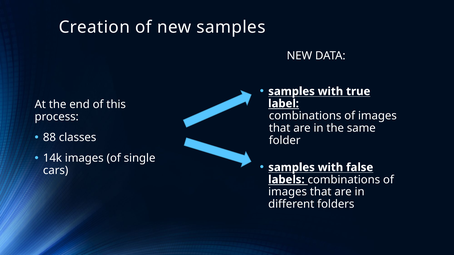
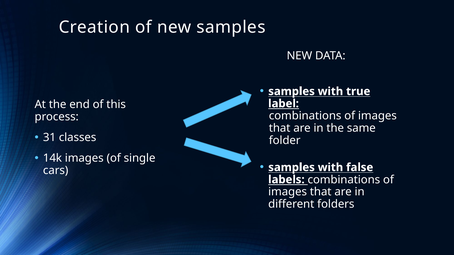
88: 88 -> 31 (49, 138)
